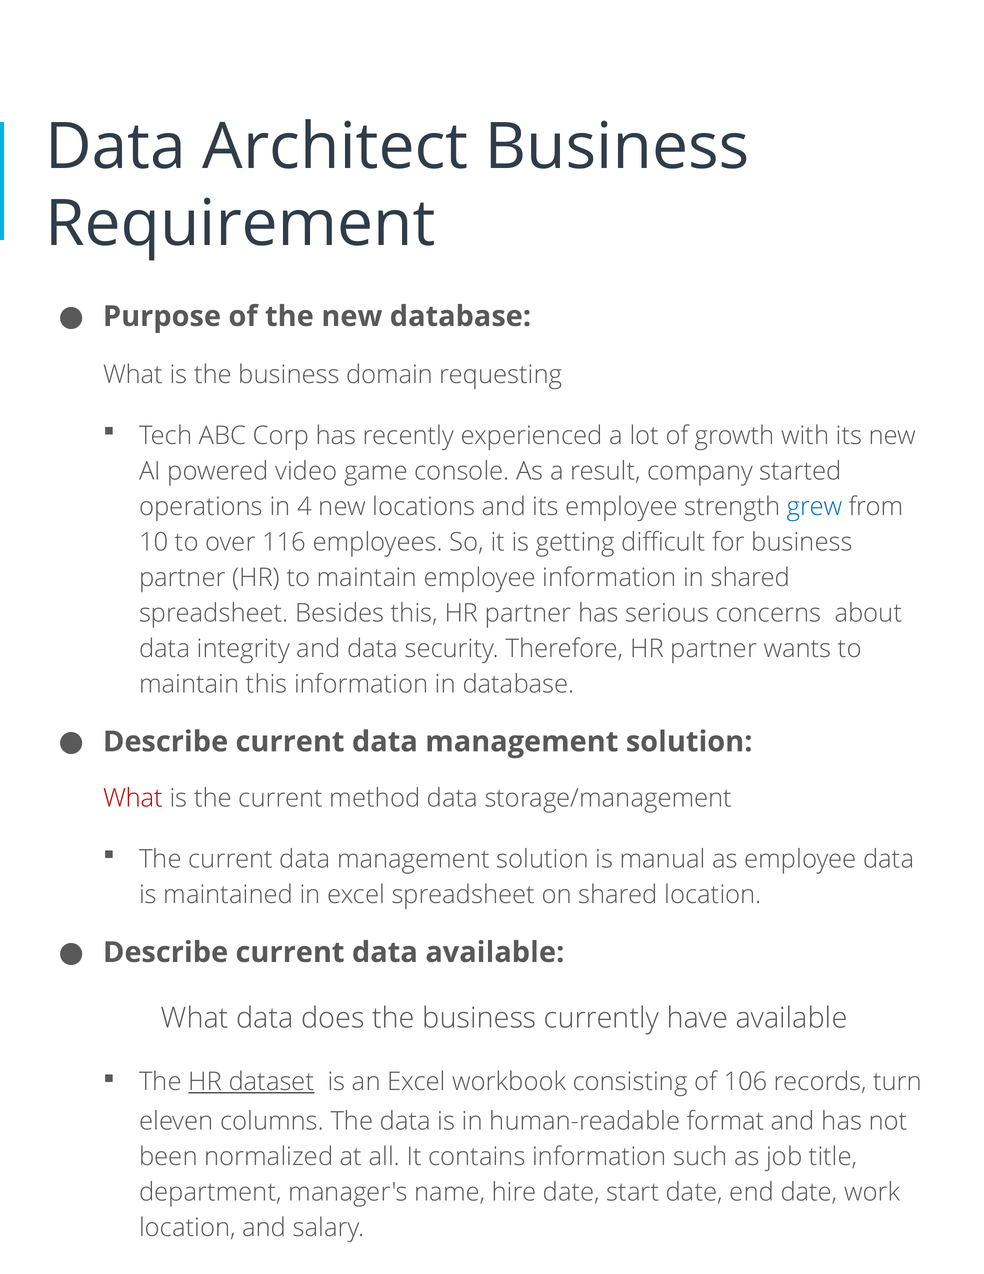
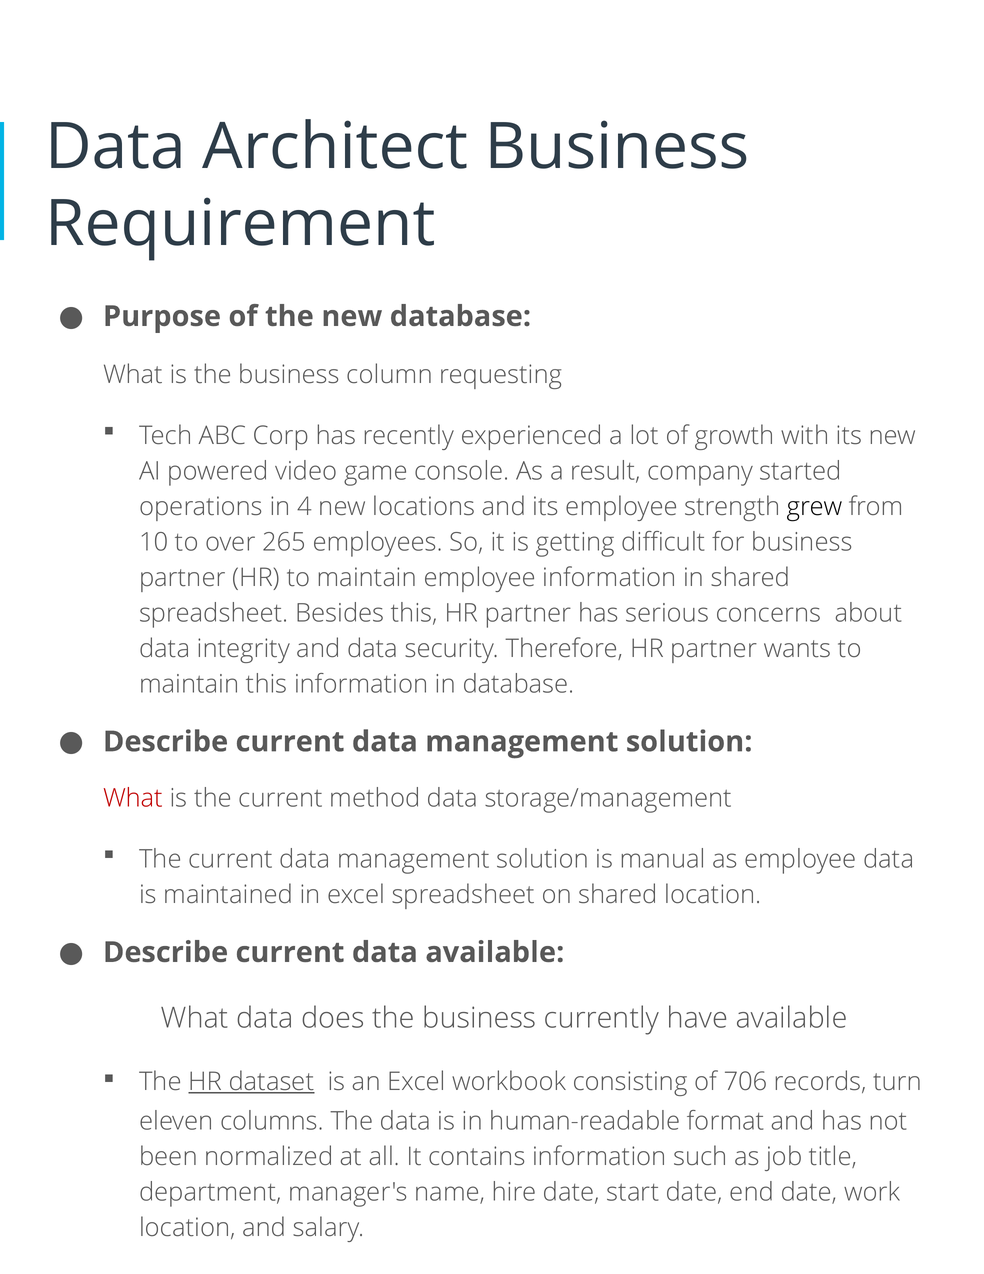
domain: domain -> column (389, 375)
grew colour: blue -> black (815, 507)
116: 116 -> 265 (284, 542)
106: 106 -> 706 (745, 1081)
